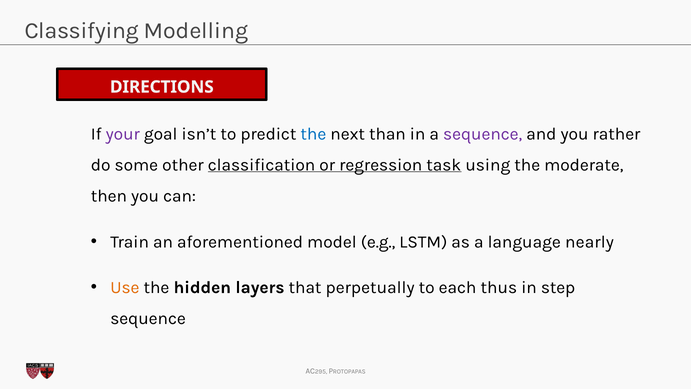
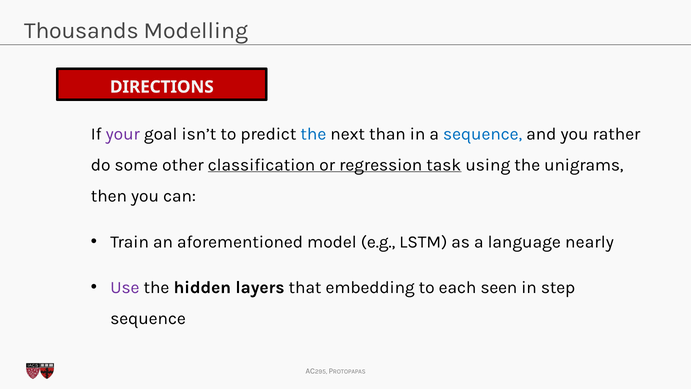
Classifying: Classifying -> Thousands (82, 30)
sequence colour: purple -> blue (483, 134)
moderate: moderate -> unigrams (584, 165)
Use colour: orange -> purple (125, 287)
perpetually: perpetually -> embedding (370, 287)
thus: thus -> seen (499, 287)
